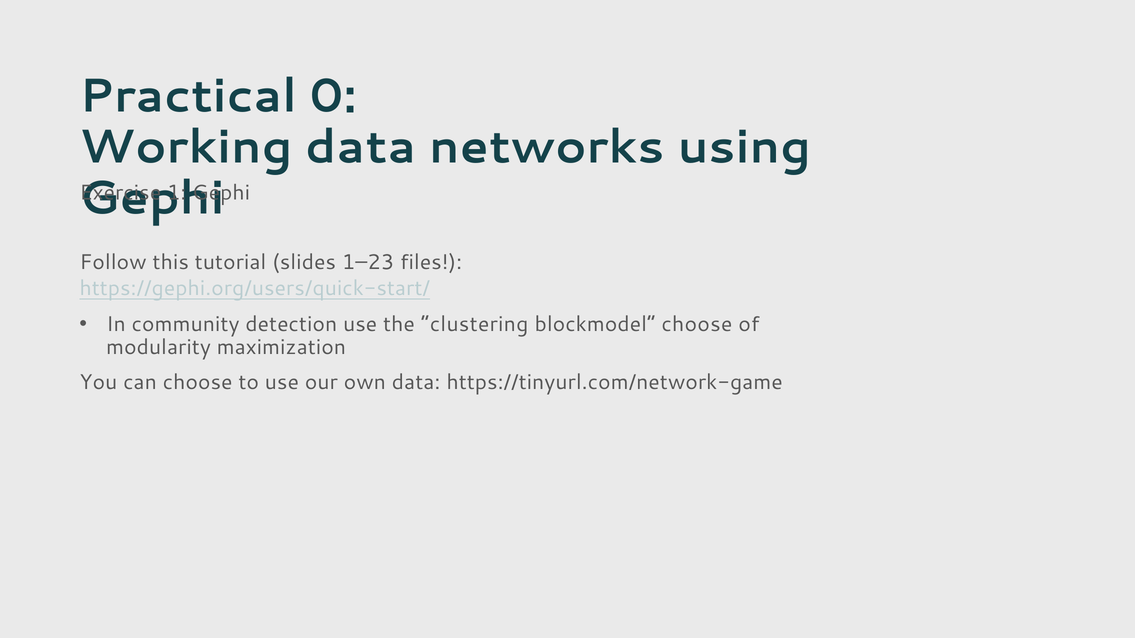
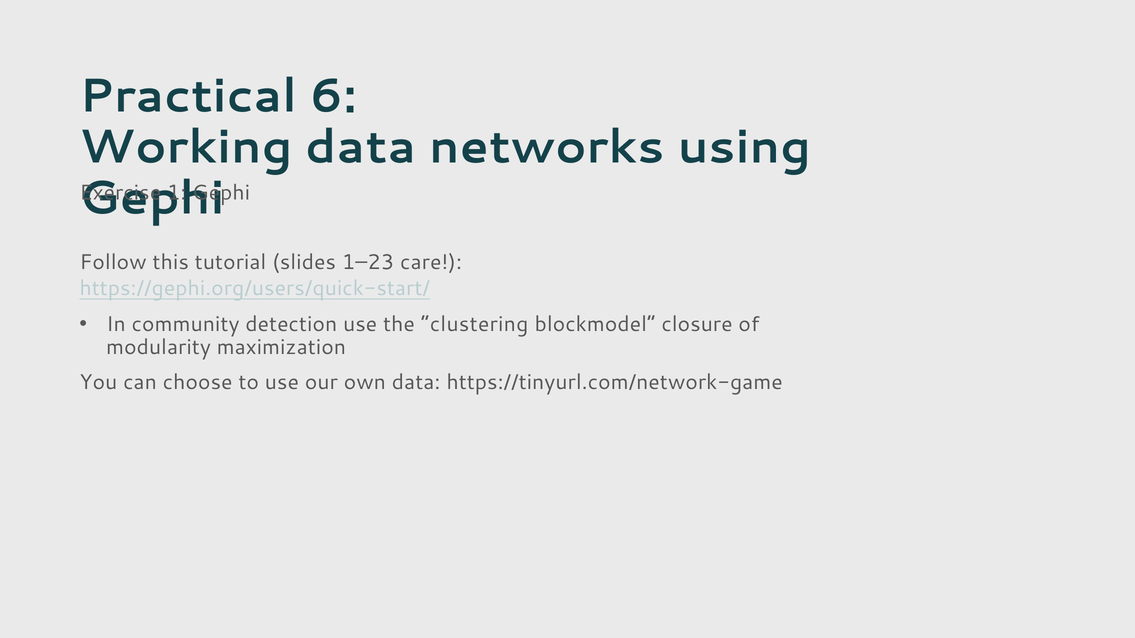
0: 0 -> 6 (333, 96)
files: files -> care (431, 263)
blockmodel choose: choose -> closure (697, 324)
